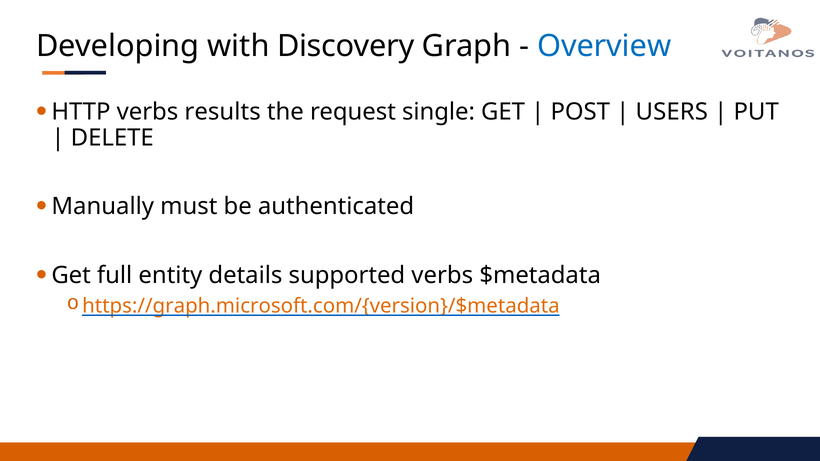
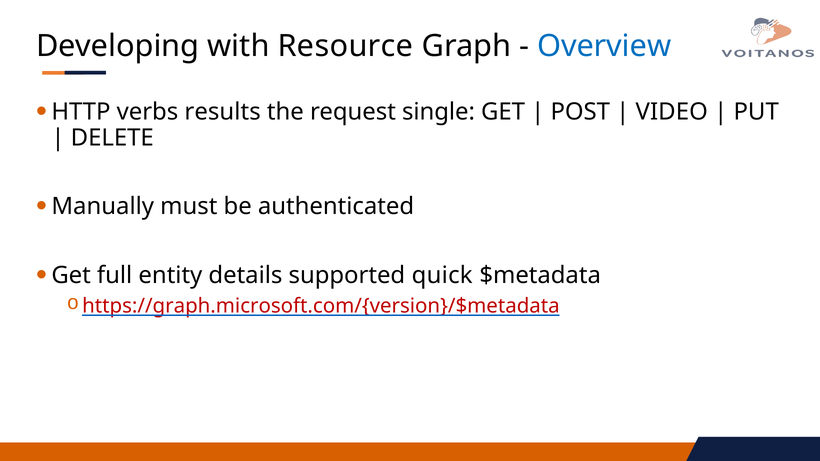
Discovery: Discovery -> Resource (345, 46)
USERS: USERS -> VIDEO (672, 112)
supported verbs: verbs -> quick (442, 275)
https://graph.microsoft.com/{version}/$metadata colour: orange -> red (321, 306)
